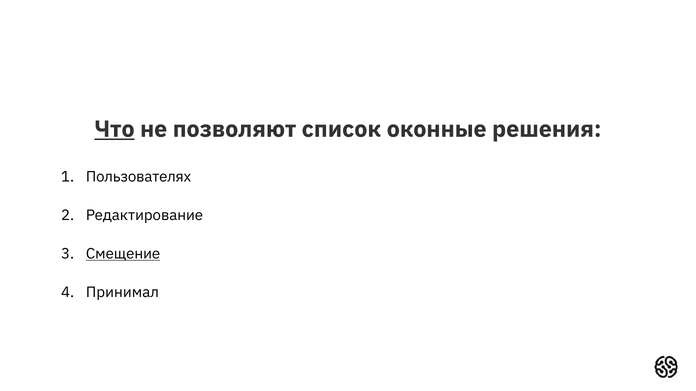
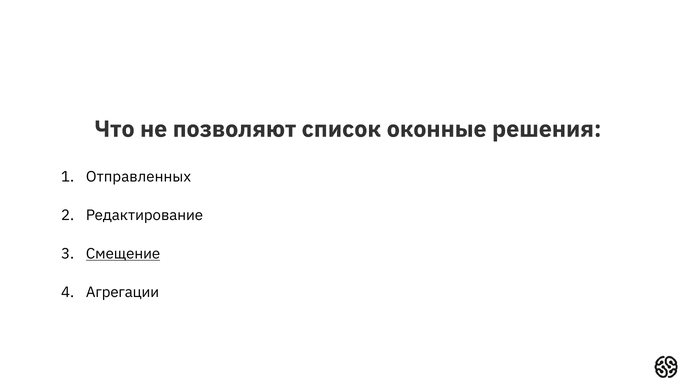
Что underline: present -> none (115, 129)
Пользователях: Пользователях -> Отправленных (138, 177)
Принимал: Принимал -> Агрегации (123, 293)
